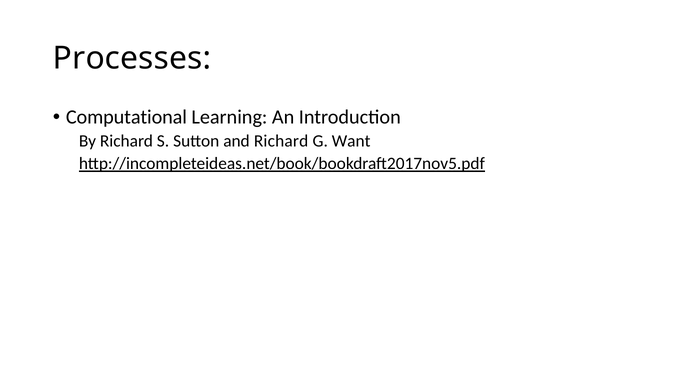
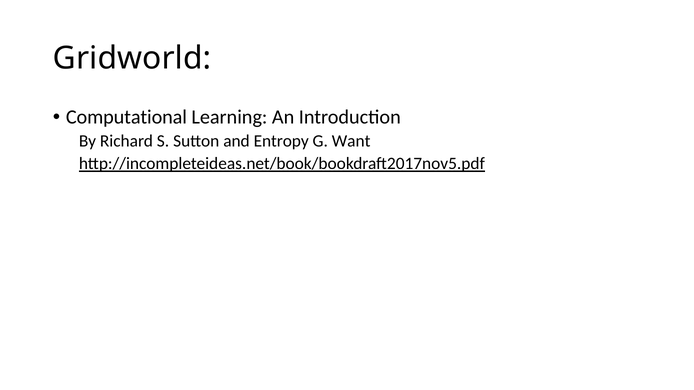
Processes: Processes -> Gridworld (132, 58)
and Richard: Richard -> Entropy (281, 141)
